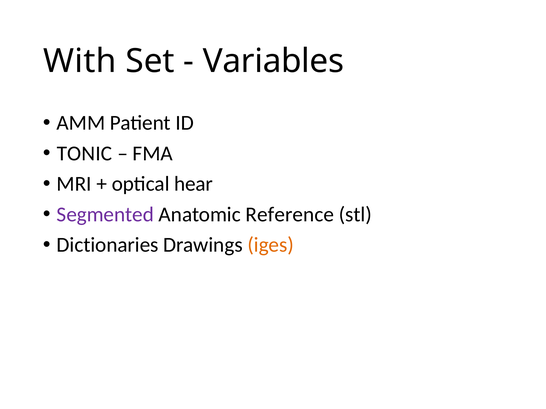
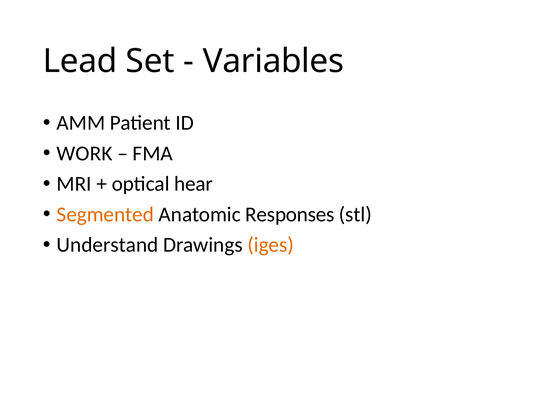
With: With -> Lead (80, 61)
TONIC: TONIC -> WORK (85, 154)
Segmented colour: purple -> orange (105, 215)
Reference: Reference -> Responses (290, 215)
Dictionaries: Dictionaries -> Understand (108, 245)
